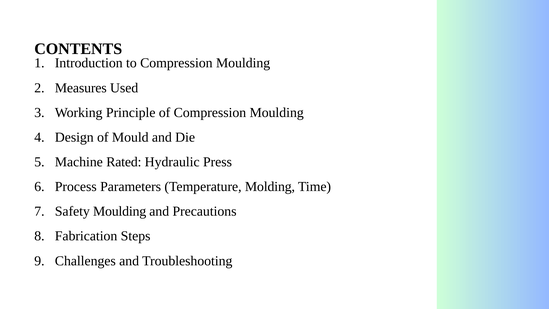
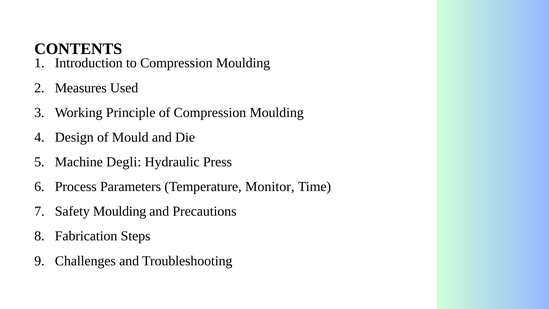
Rated: Rated -> Degli (124, 162)
Molding: Molding -> Monitor (270, 187)
